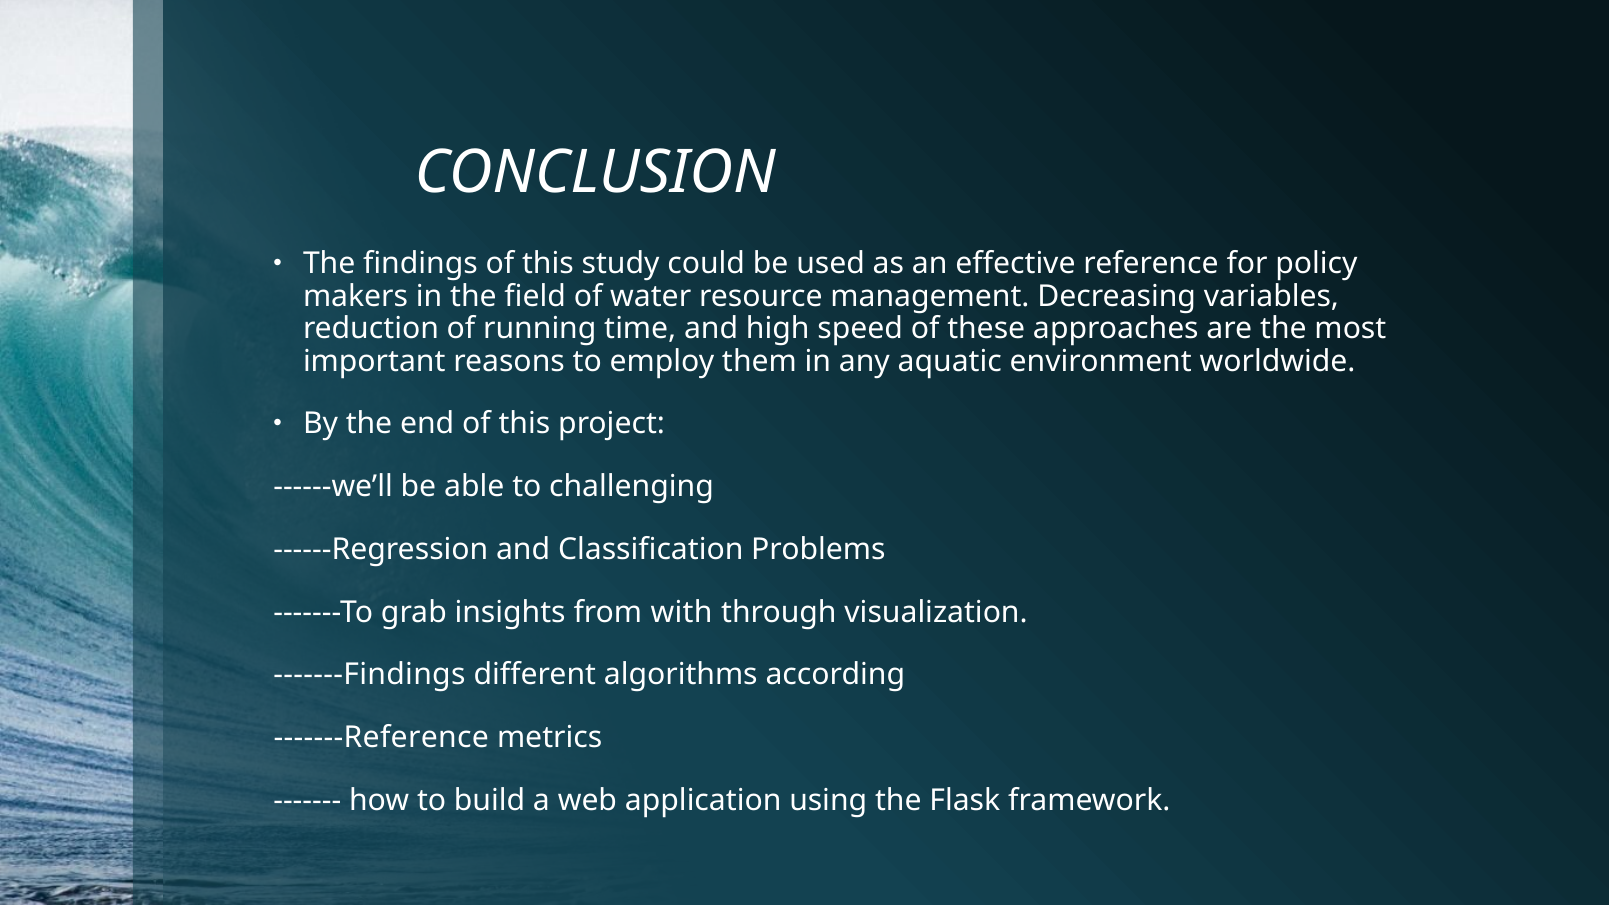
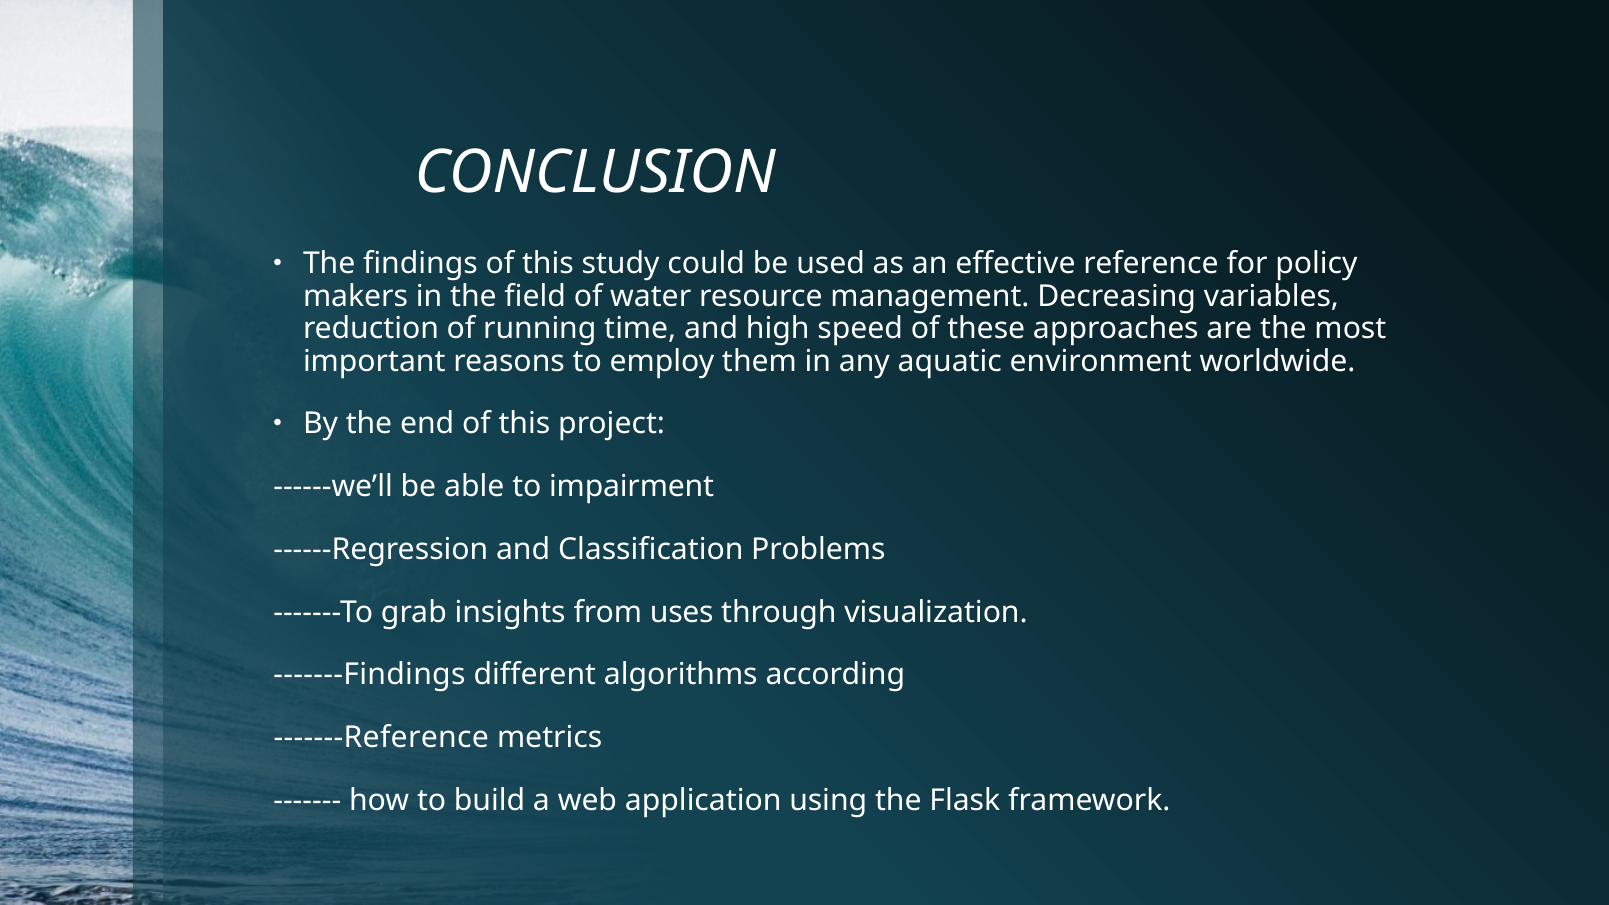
challenging: challenging -> impairment (632, 487)
with: with -> uses (682, 612)
